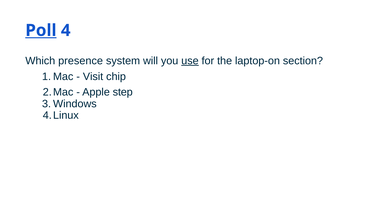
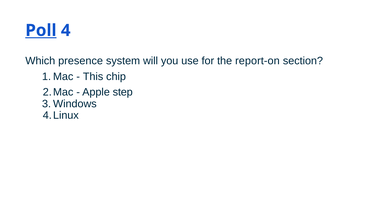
use underline: present -> none (190, 61)
laptop-on: laptop-on -> report-on (257, 61)
Visit: Visit -> This (93, 77)
